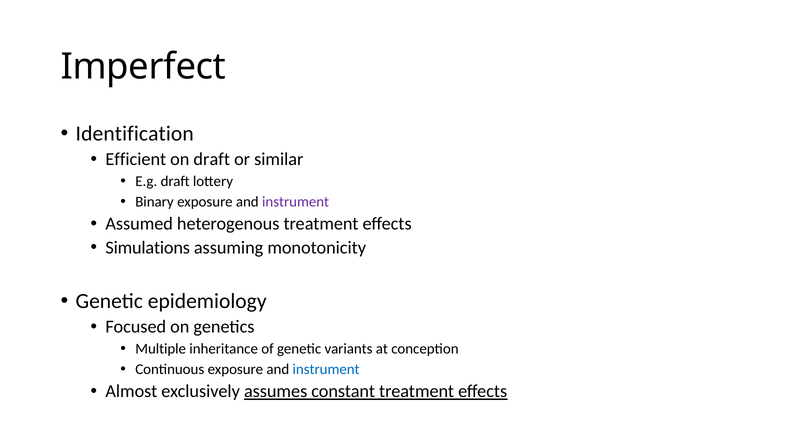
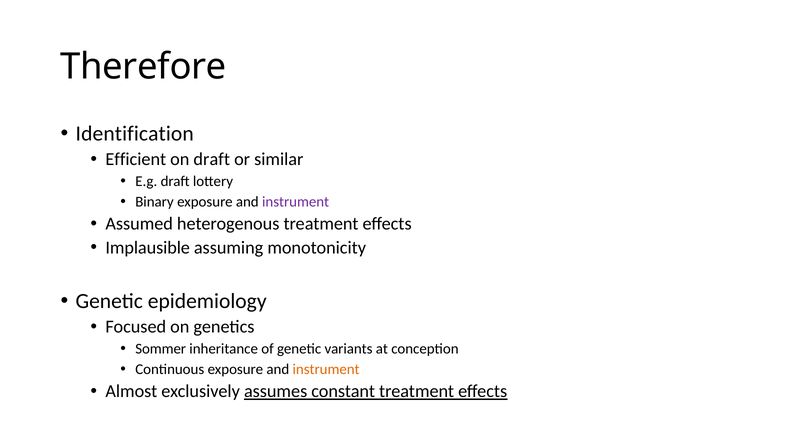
Imperfect: Imperfect -> Therefore (143, 67)
Simulations: Simulations -> Implausible (148, 247)
Multiple: Multiple -> Sommer (161, 349)
instrument colour: blue -> orange (326, 369)
